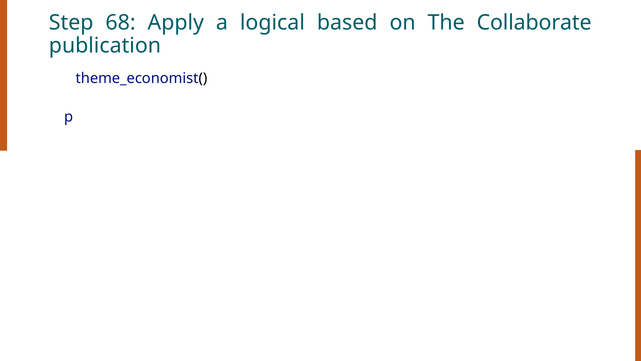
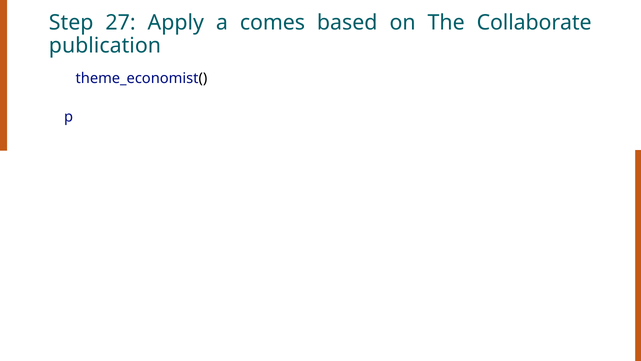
68: 68 -> 27 (121, 23)
logical: logical -> comes (272, 23)
